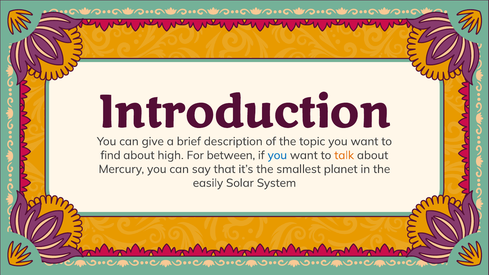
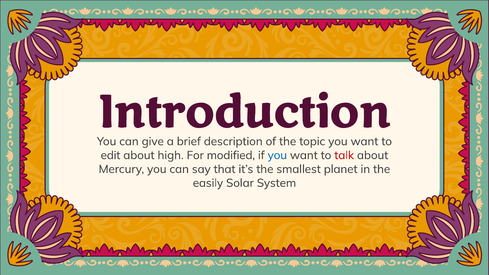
find: find -> edit (111, 155)
between: between -> modified (231, 155)
talk colour: orange -> red (344, 155)
